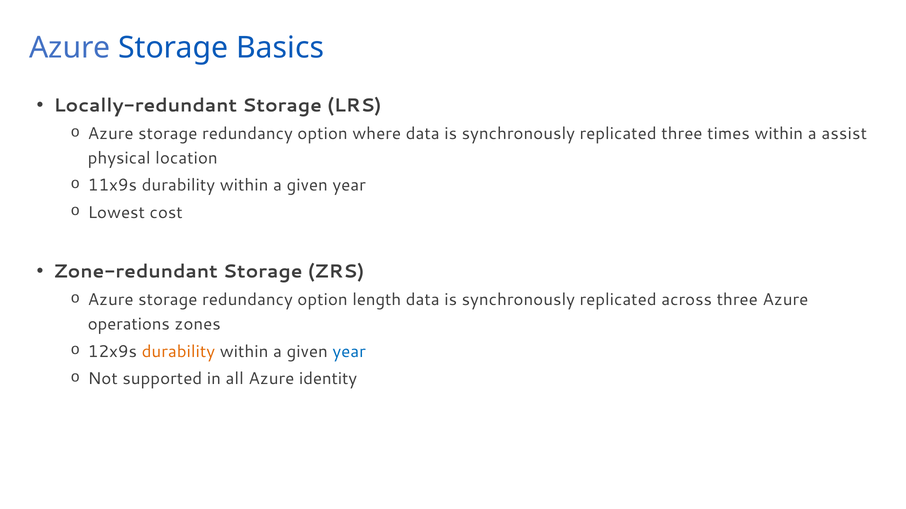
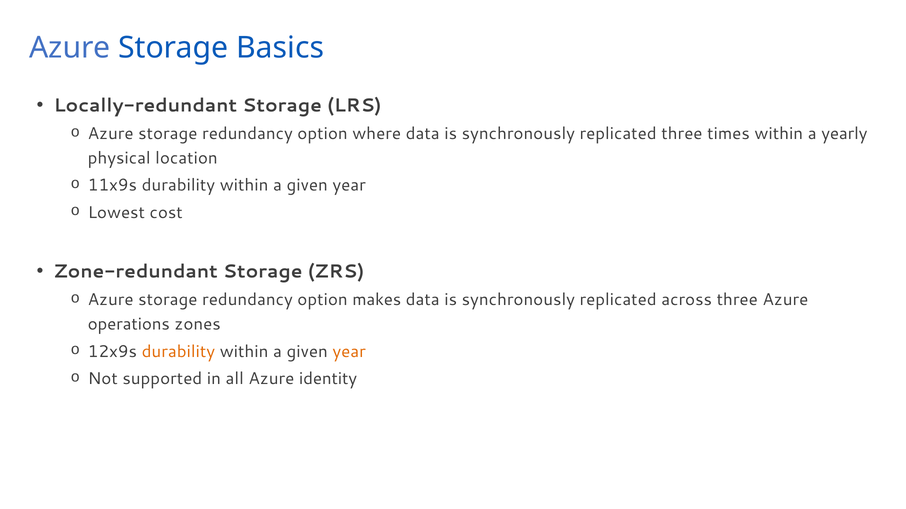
assist: assist -> yearly (844, 134)
length: length -> makes (377, 300)
year colour: blue -> orange (349, 352)
